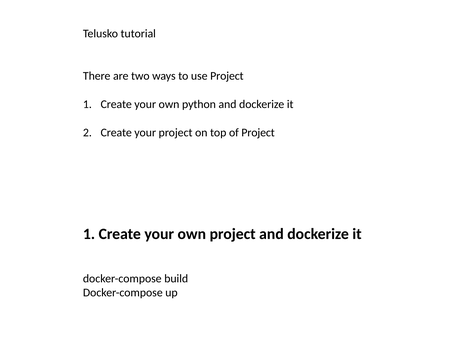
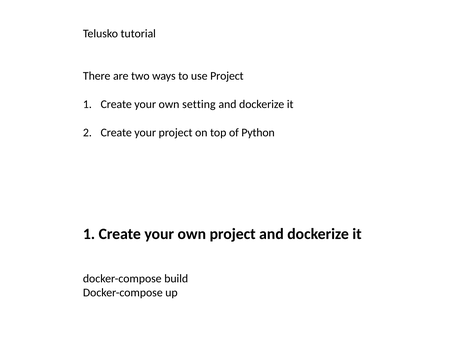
python: python -> setting (199, 104)
of Project: Project -> Python (258, 132)
